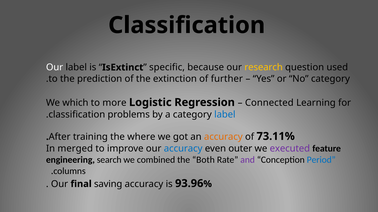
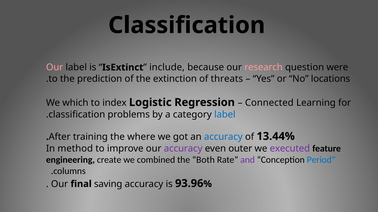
Our colour: white -> pink (55, 68)
specific: specific -> include (167, 68)
research colour: yellow -> pink (264, 68)
used: used -> were (337, 68)
further: further -> threats (227, 79)
No category: category -> locations (330, 79)
more: more -> index (114, 103)
accuracy colour: orange -> blue (223, 137)
73.11%: 73.11% -> 13.44% (276, 137)
merged: merged -> method (75, 149)
accuracy colour: blue -> purple (183, 149)
search: search -> create (109, 160)
